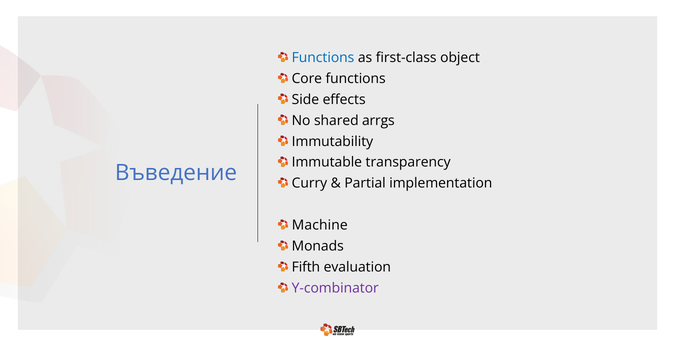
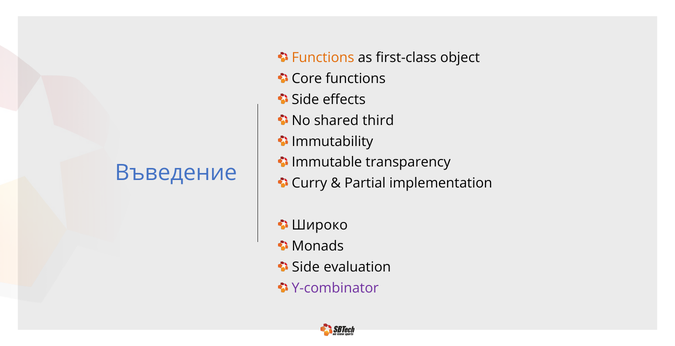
Functions colour: blue -> orange (323, 58)
arrgs: arrgs -> third (378, 121)
Machine: Machine -> Широко (320, 226)
Fifth: Fifth -> Side (306, 268)
